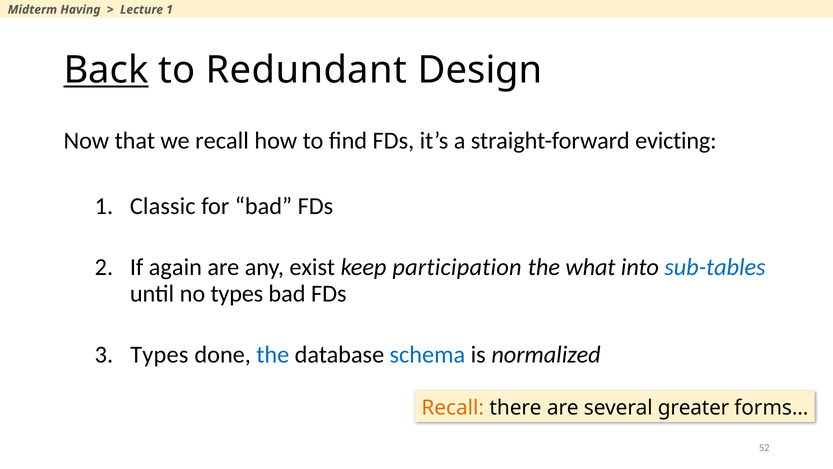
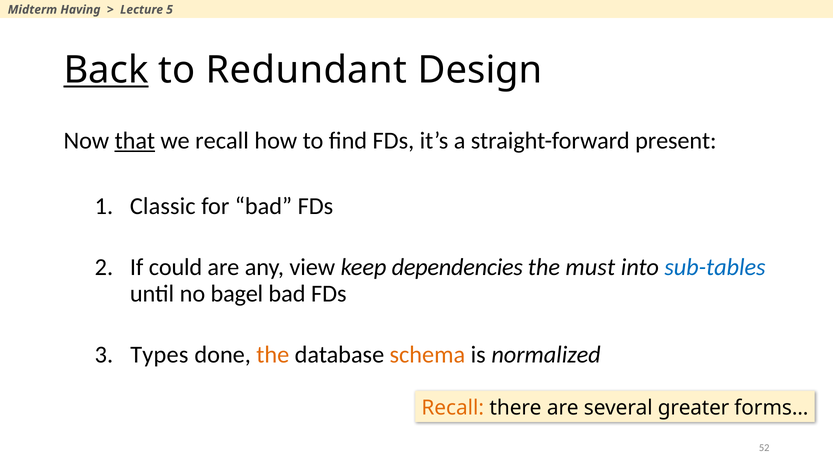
Lecture 1: 1 -> 5 (170, 10)
that underline: none -> present (135, 141)
evicting: evicting -> present (676, 141)
again: again -> could (176, 267)
exist: exist -> view (312, 267)
participation: participation -> dependencies (457, 267)
what: what -> must (590, 267)
no types: types -> bagel (237, 293)
the colour: blue -> orange (273, 354)
schema colour: blue -> orange (427, 354)
